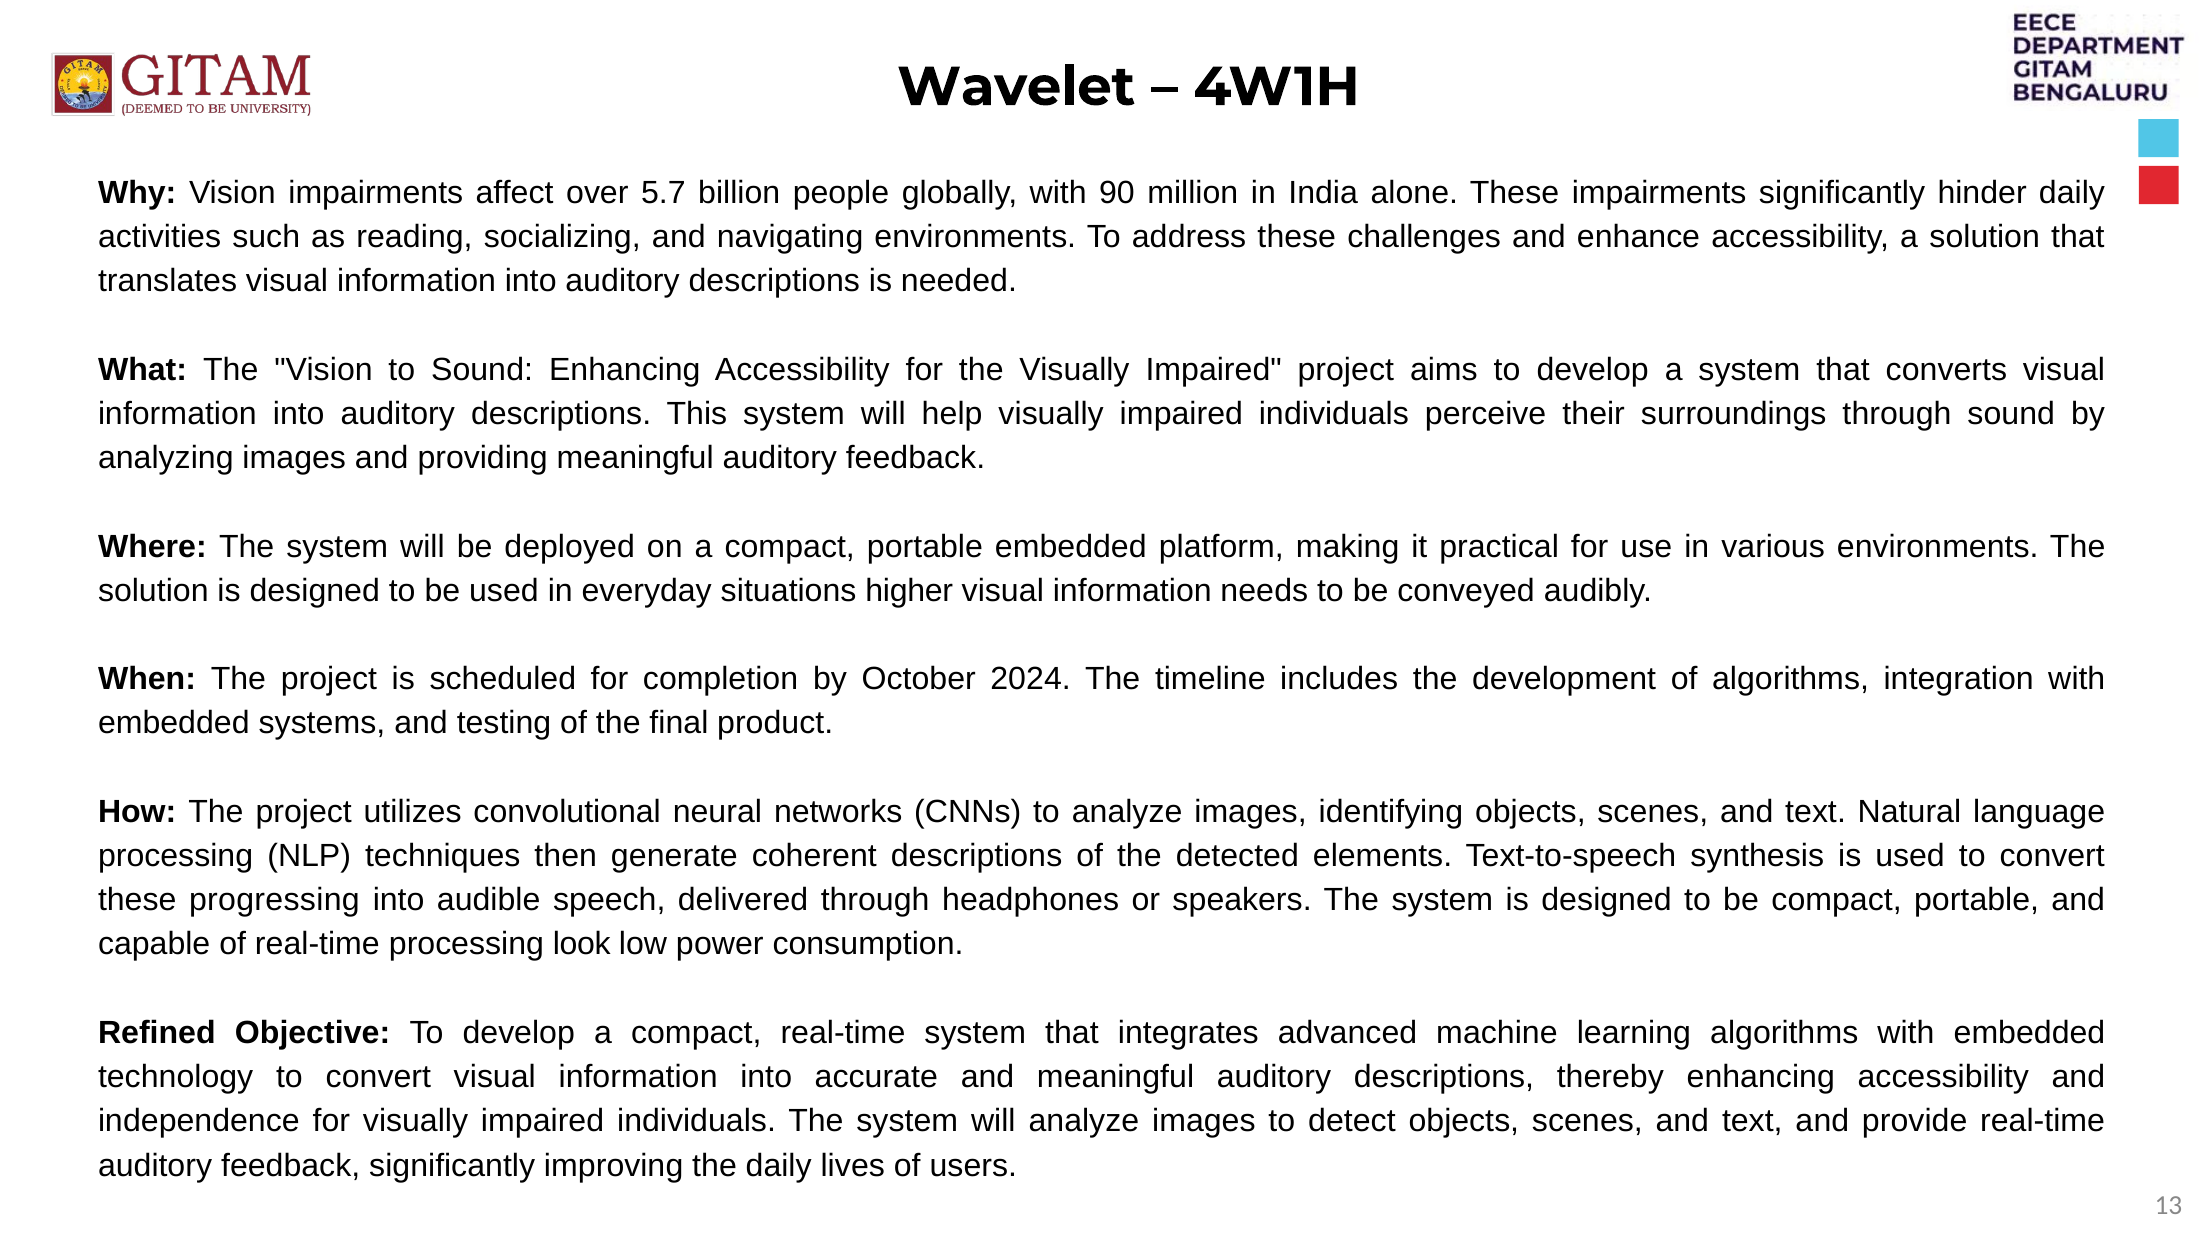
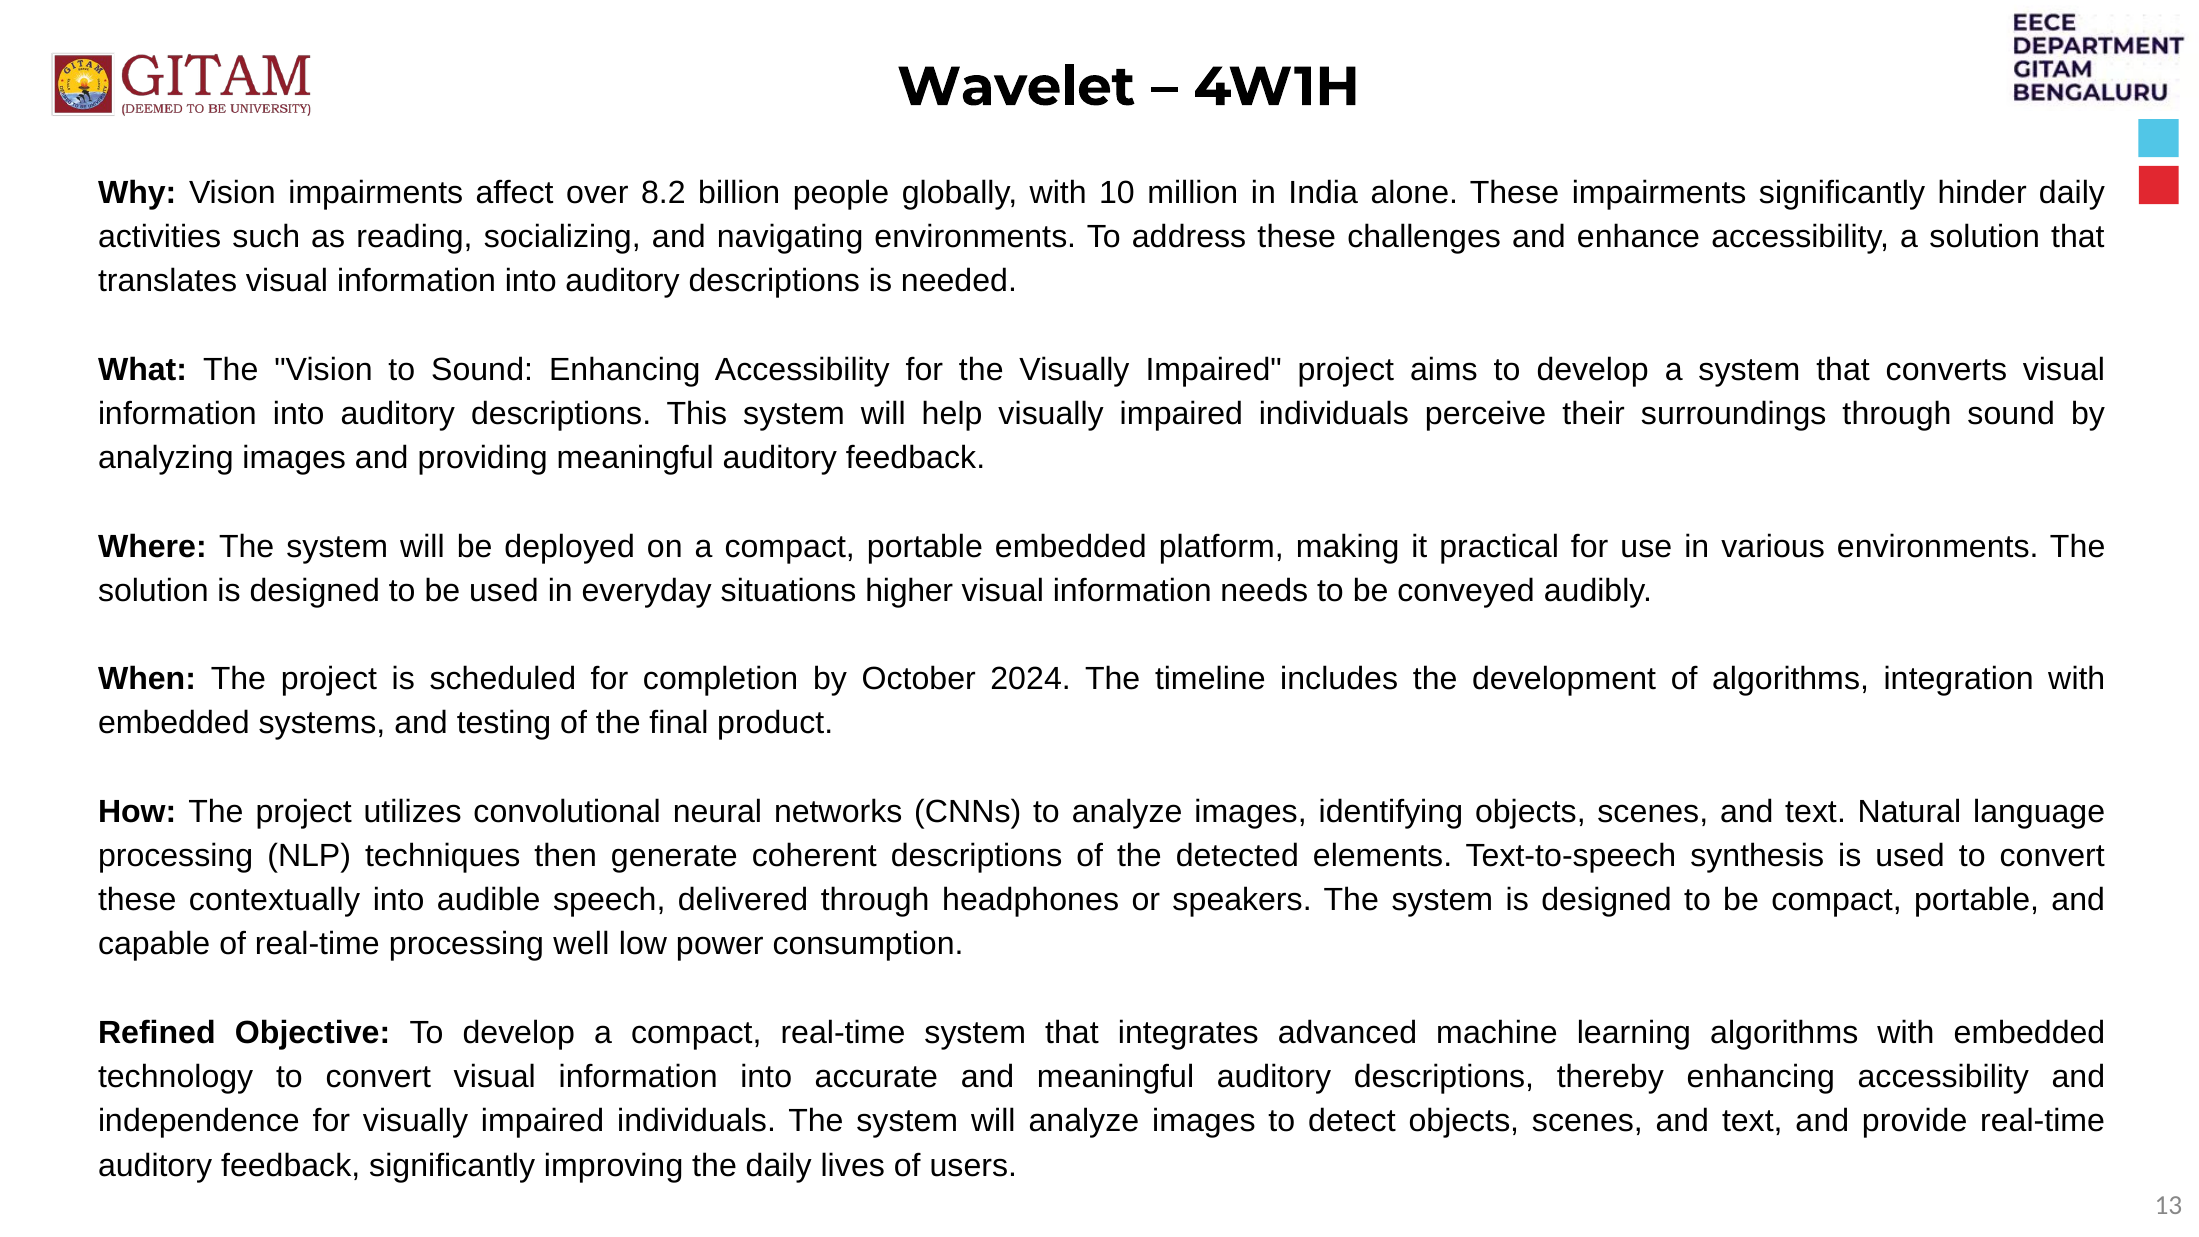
5.7: 5.7 -> 8.2 (663, 193)
90: 90 -> 10 (1117, 193)
progressing: progressing -> contextually (274, 900)
look: look -> well (581, 944)
